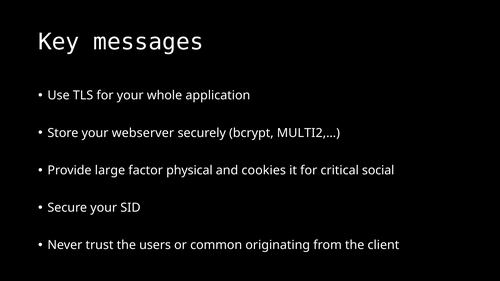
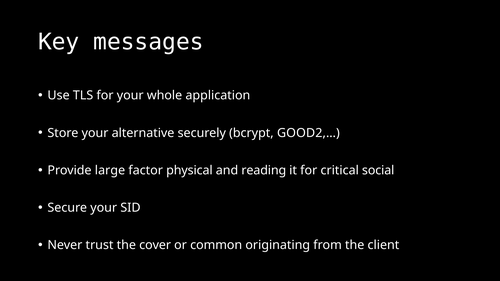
webserver: webserver -> alternative (143, 133)
MULTI2,…: MULTI2,… -> GOOD2,… (308, 133)
cookies: cookies -> reading (264, 170)
users: users -> cover (155, 245)
